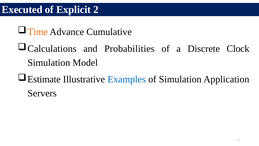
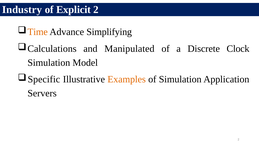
Executed: Executed -> Industry (22, 10)
Cumulative: Cumulative -> Simplifying (109, 32)
Probabilities: Probabilities -> Manipulated (129, 48)
Estimate: Estimate -> Specific (44, 79)
Examples colour: blue -> orange (127, 79)
